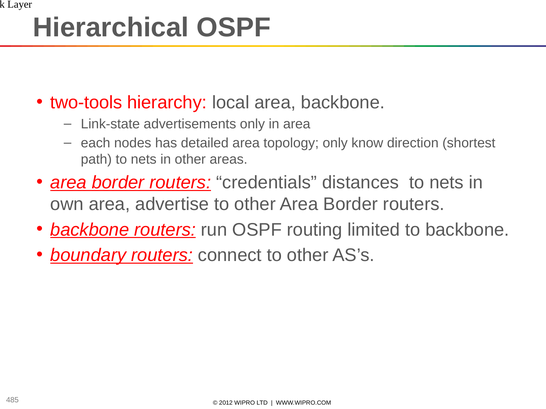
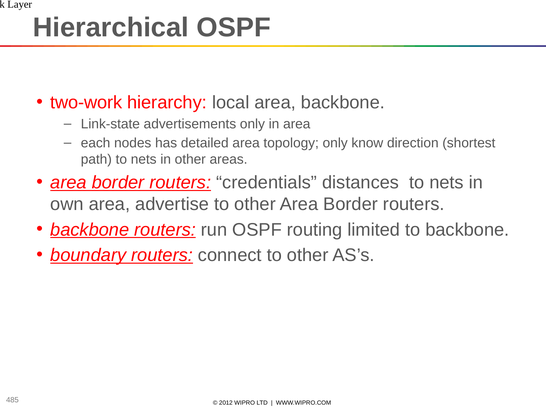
two-tools: two-tools -> two-work (86, 103)
